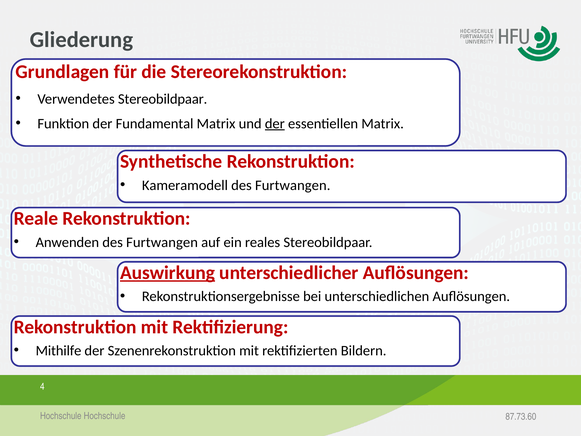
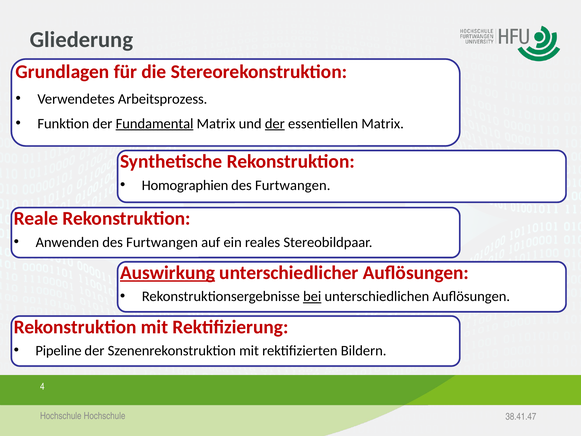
Verwendetes Stereobildpaar: Stereobildpaar -> Arbeitsprozess (163, 99)
Fundamental underline: none -> present (155, 124)
Kameramodell: Kameramodell -> Homographien (185, 185)
bei underline: none -> present (312, 296)
Mithilfe: Mithilfe -> Pipeline (59, 351)
87.73.60: 87.73.60 -> 38.41.47 (521, 416)
